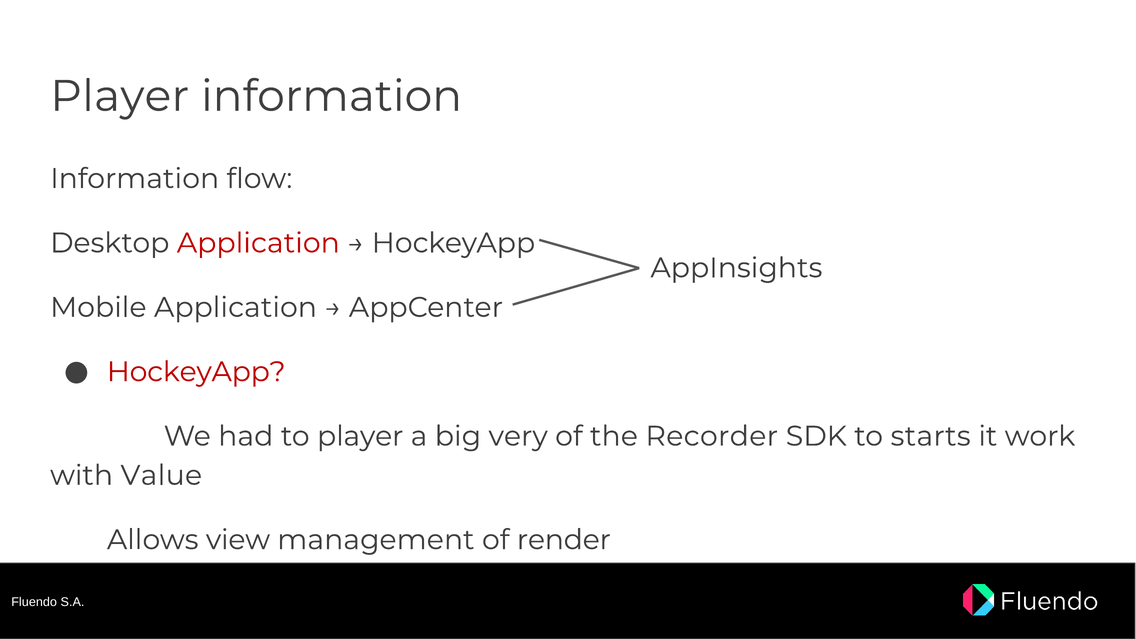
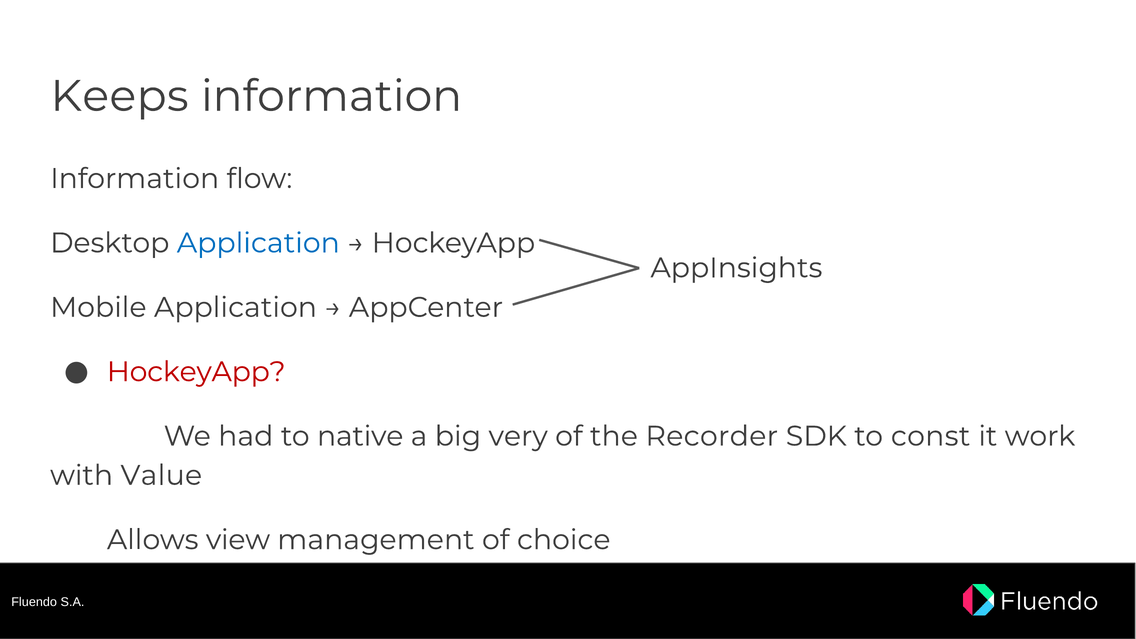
Player: Player -> Keeps (120, 96)
Application colour: red -> blue (258, 243)
to player: player -> native (360, 436)
starts: starts -> const (931, 436)
render: render -> choice (564, 540)
